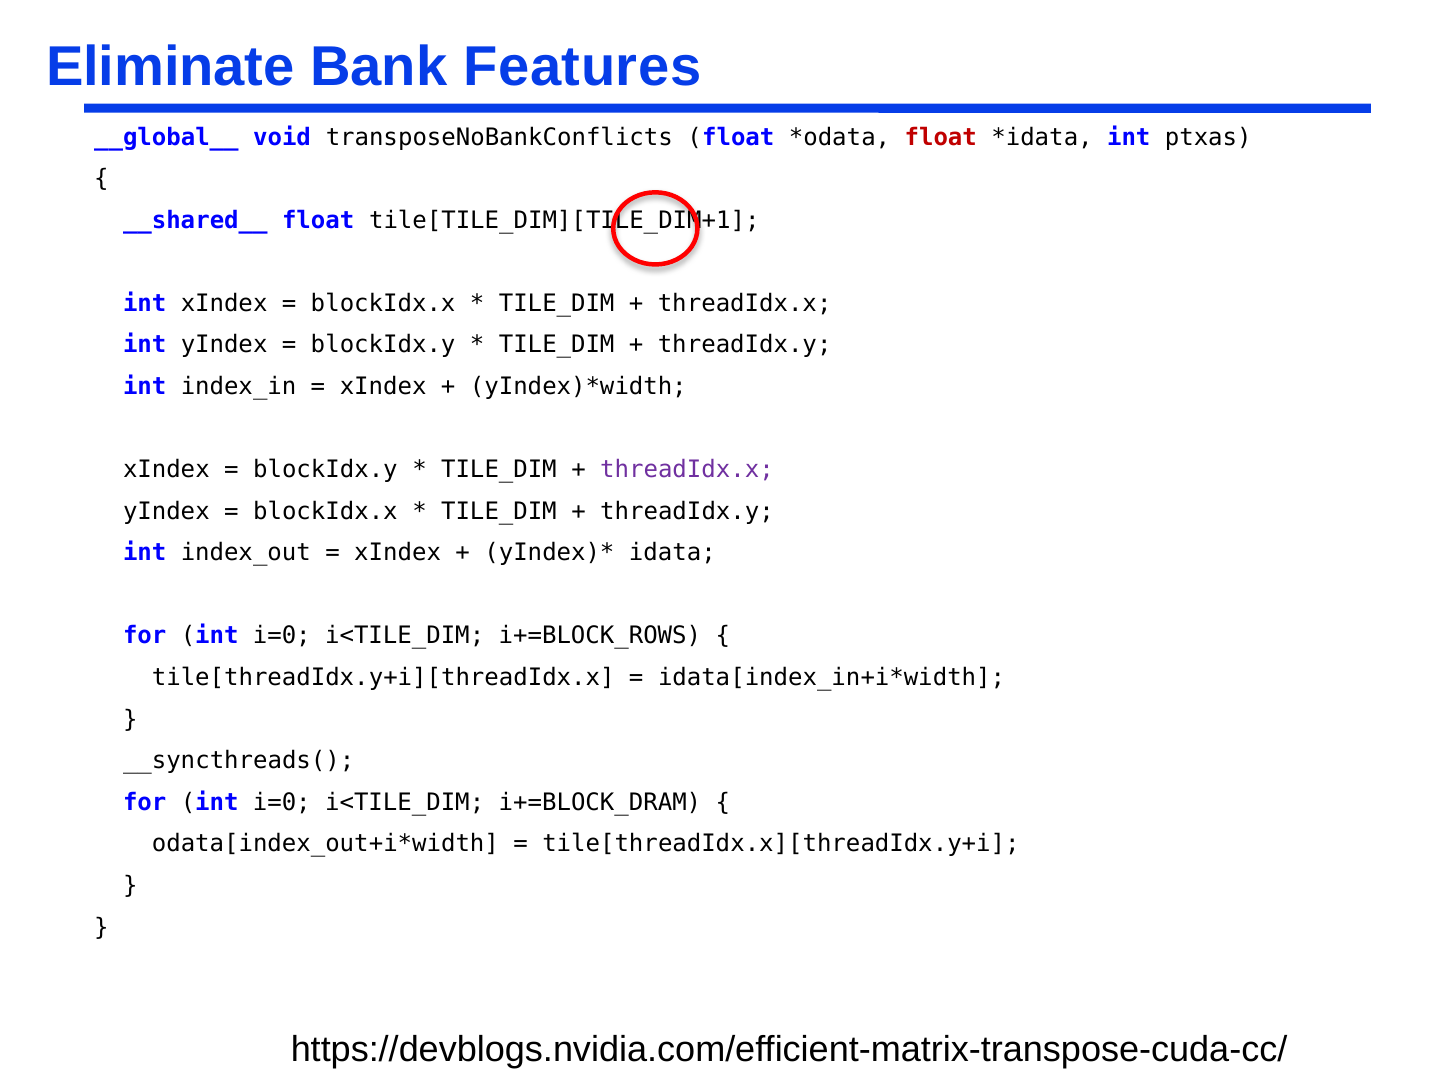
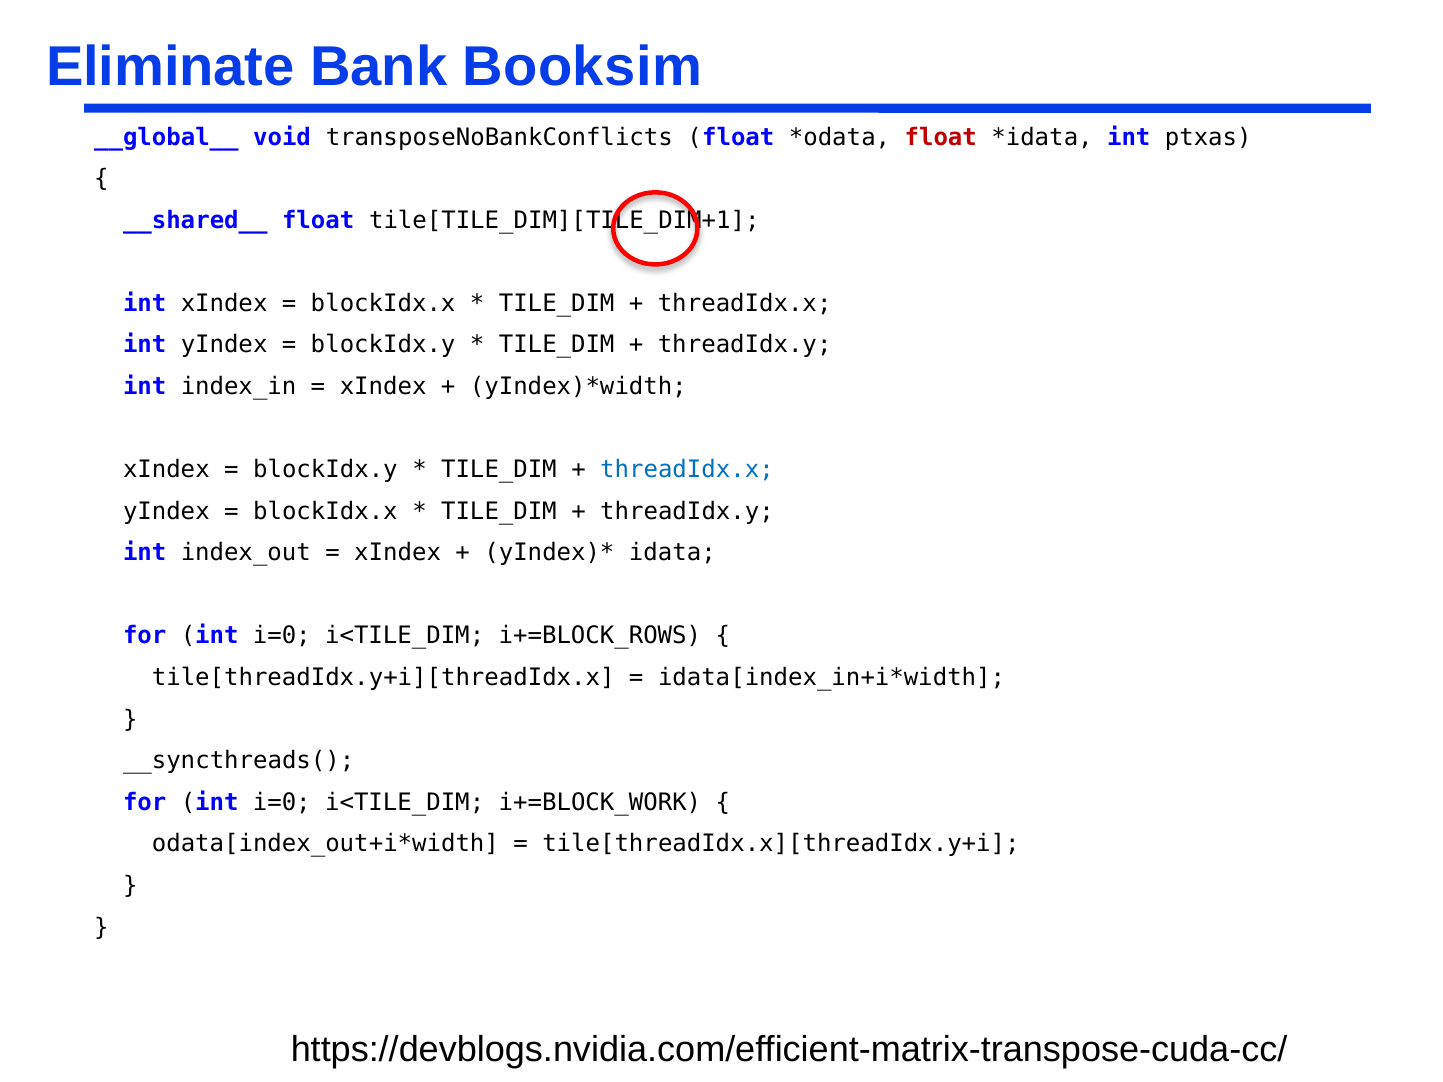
Features: Features -> Booksim (582, 67)
threadIdx.x colour: purple -> blue (687, 470)
i+=BLOCK_DRAM: i+=BLOCK_DRAM -> i+=BLOCK_WORK (600, 803)
